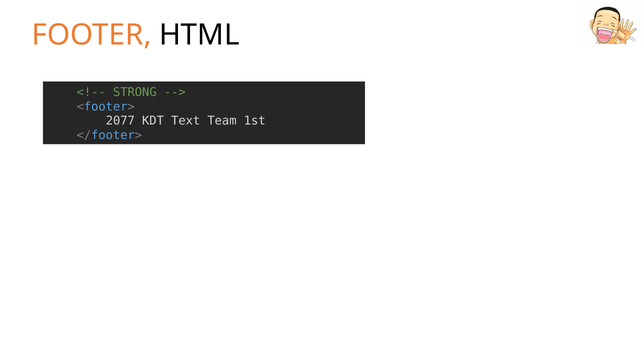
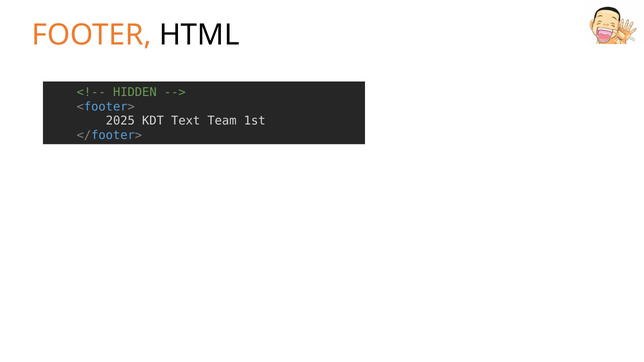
STRONG: STRONG -> HIDDEN (135, 92)
2077: 2077 -> 2025 (120, 121)
